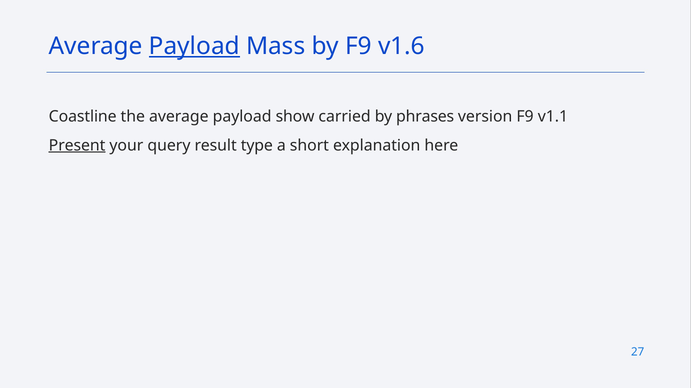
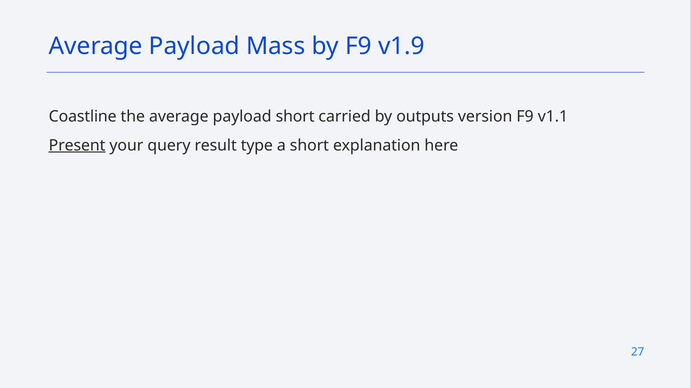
Payload underline: present -> none (194, 46)
v1.6: v1.6 -> v1.9 (402, 46)
payload show: show -> short (295, 117)
phrases: phrases -> outputs (425, 117)
